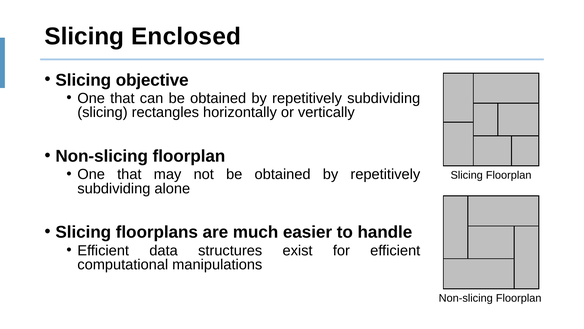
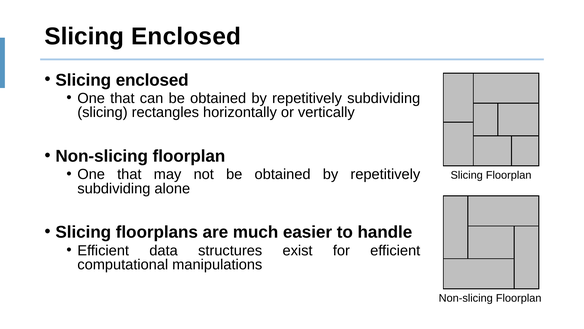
objective: objective -> enclosed (152, 80)
